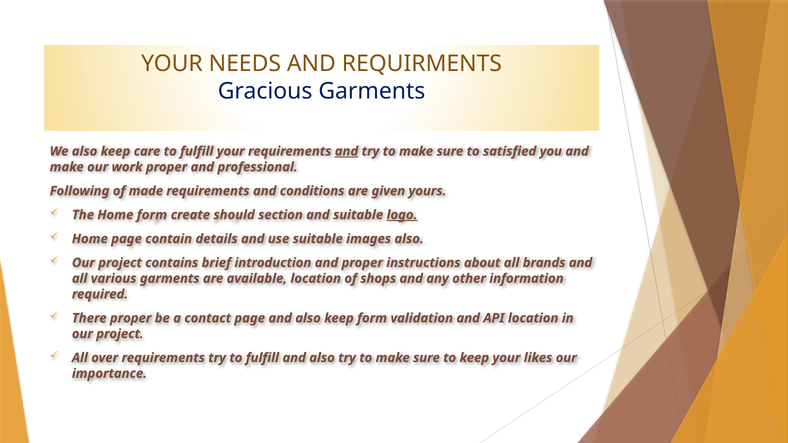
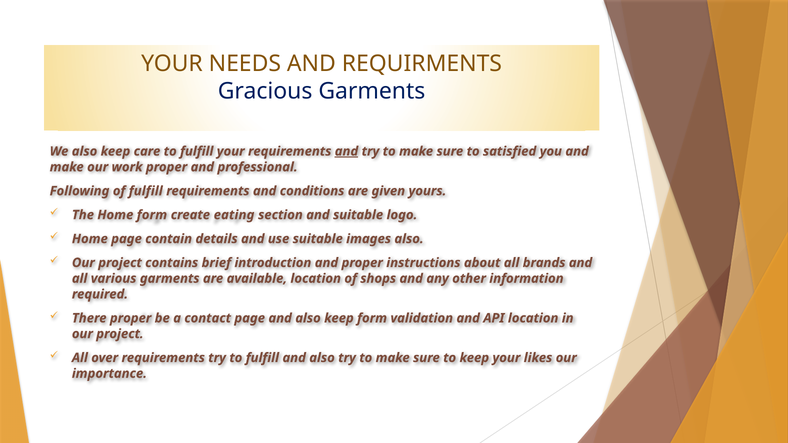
of made: made -> fulfill (146, 191)
should: should -> eating (234, 215)
logo underline: present -> none (402, 215)
